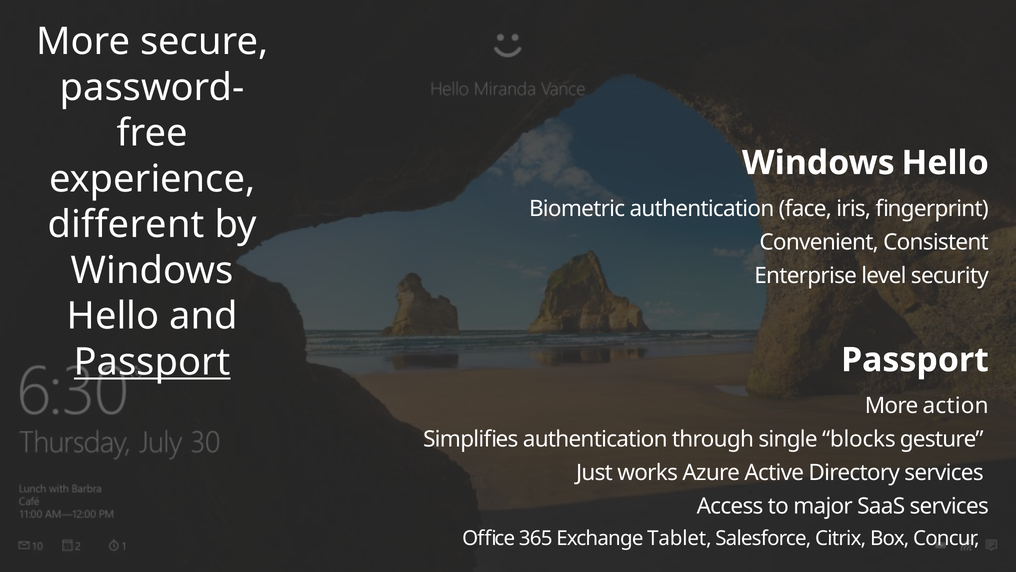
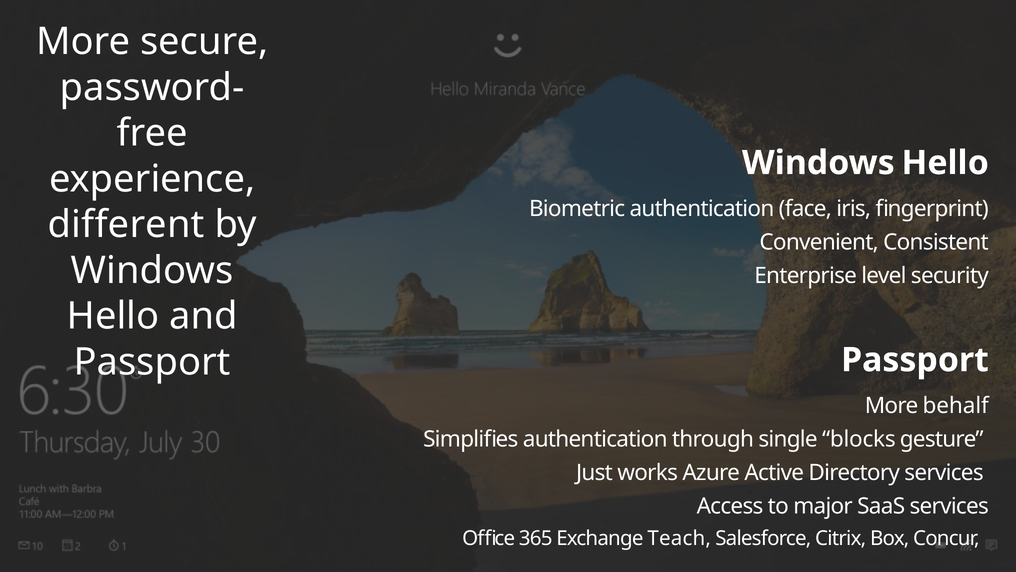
Passport underline: present -> none (152, 362)
action: action -> behalf (956, 406)
Tablet: Tablet -> Teach (679, 538)
